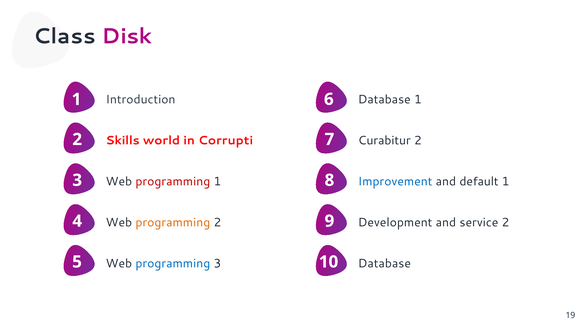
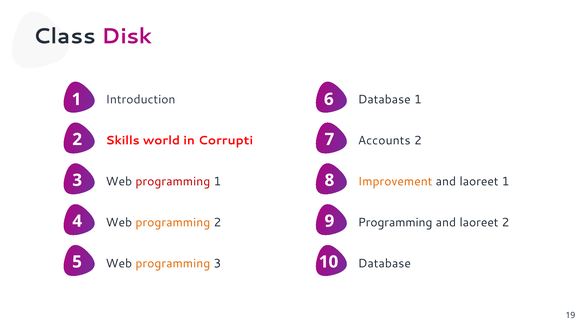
Curabitur: Curabitur -> Accounts (384, 141)
Improvement colour: blue -> orange (395, 182)
default: default -> laoreet (479, 182)
Development: Development -> Programming (395, 223)
service: service -> laoreet (479, 223)
programming colour: blue -> orange (173, 264)
